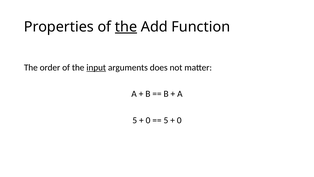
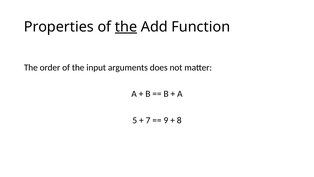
input underline: present -> none (96, 67)
0: 0 -> 7 (148, 120)
5: 5 -> 9 (166, 120)
0: 0 -> 8 (179, 120)
